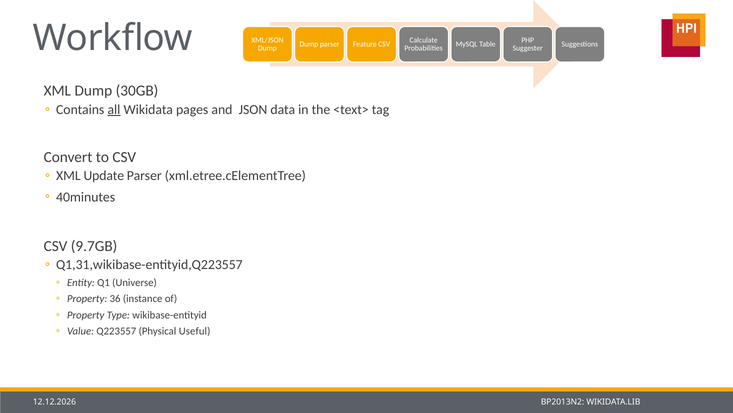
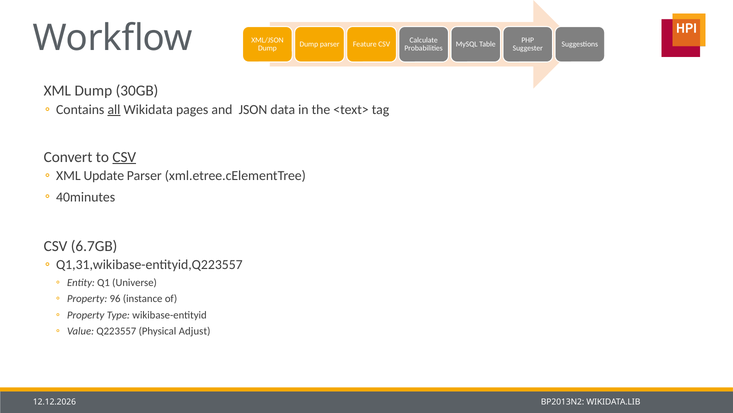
CSV underline: none -> present (124, 157)
9.7GB: 9.7GB -> 6.7GB (94, 246)
36: 36 -> 96 (115, 298)
Useful: Useful -> Adjust (195, 331)
